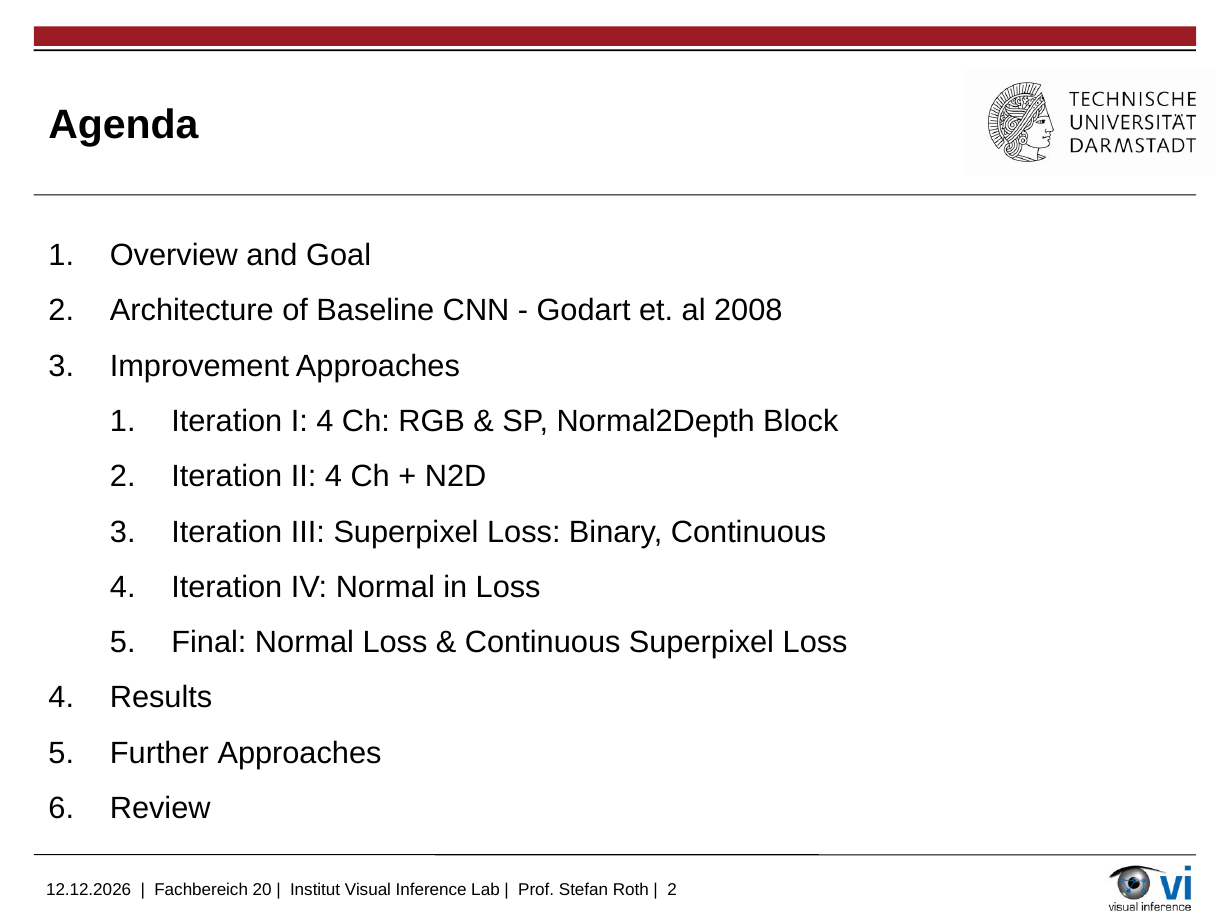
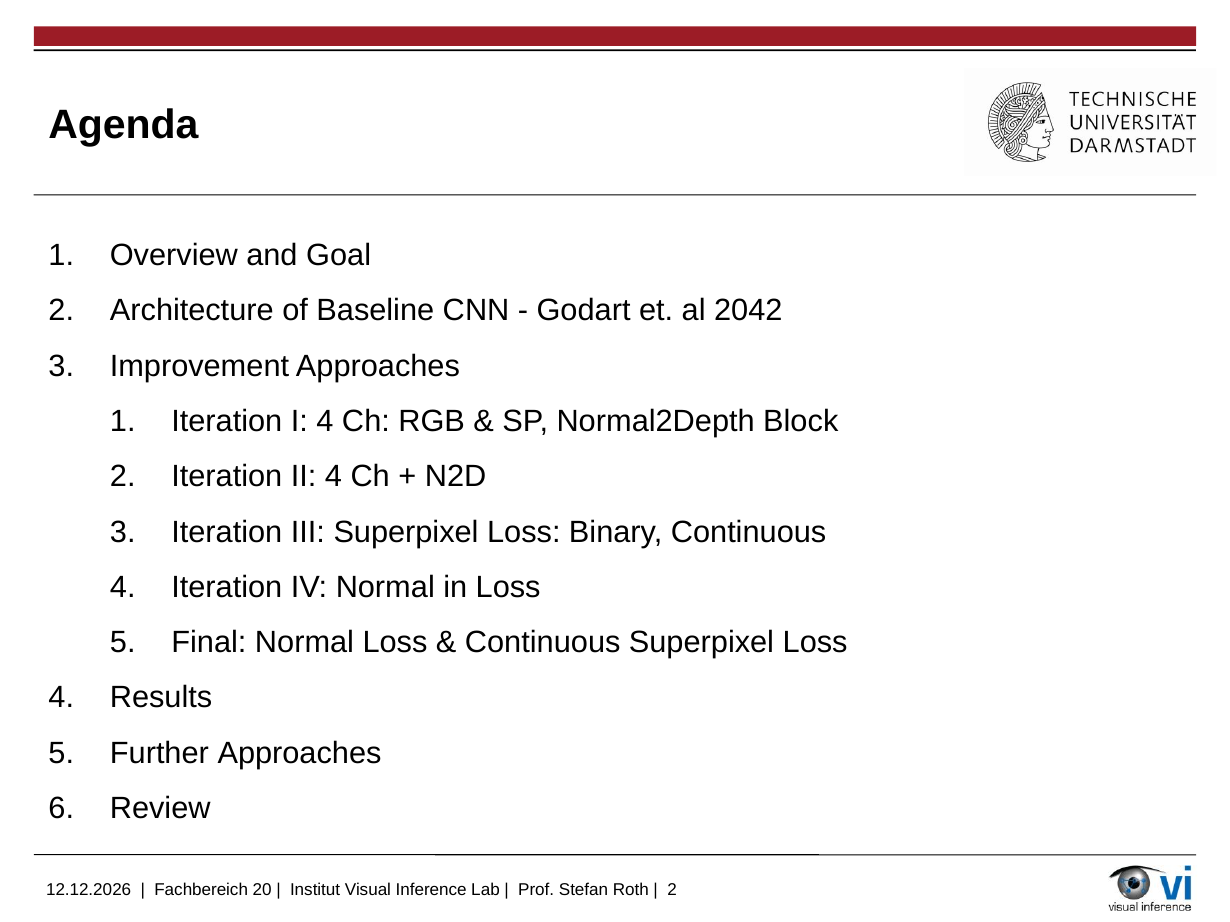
2008: 2008 -> 2042 (748, 311)
